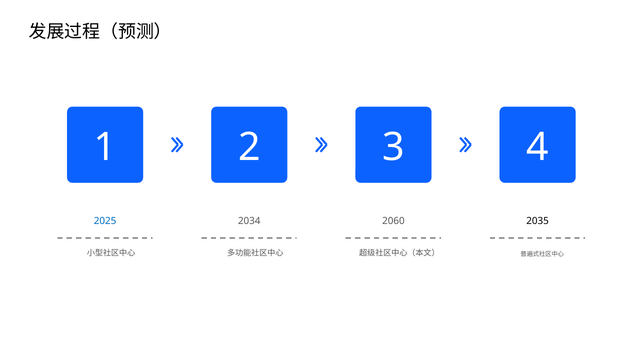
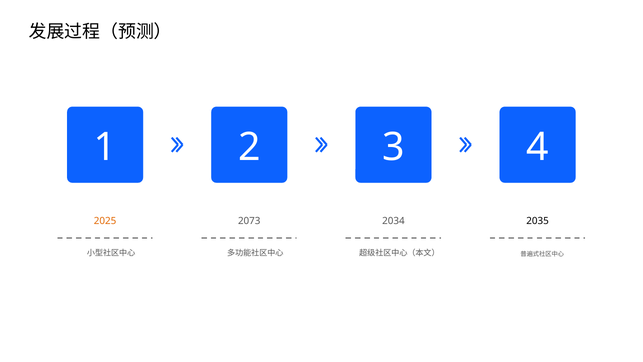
2025 colour: blue -> orange (105, 221)
2034: 2034 -> 2073 (249, 221)
2060: 2060 -> 2034 (393, 221)
